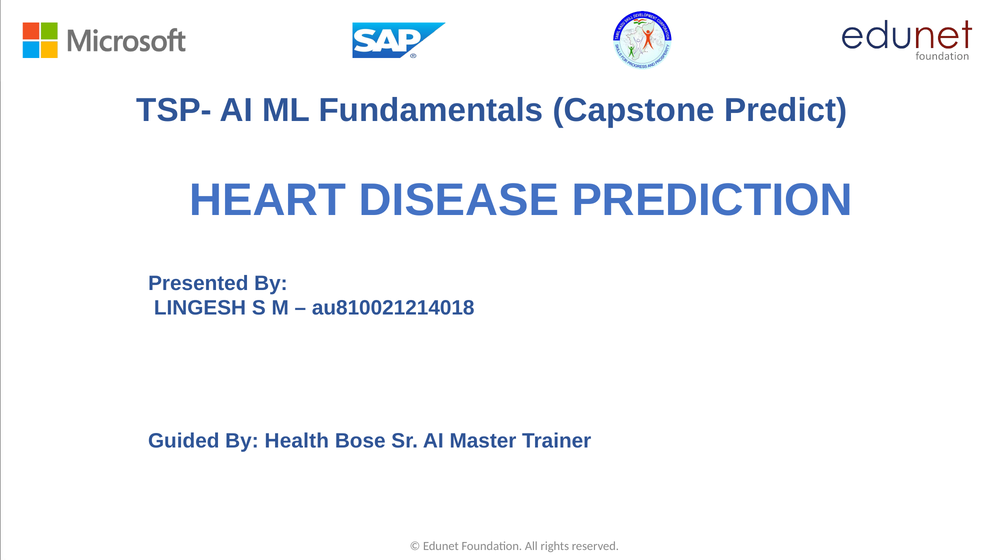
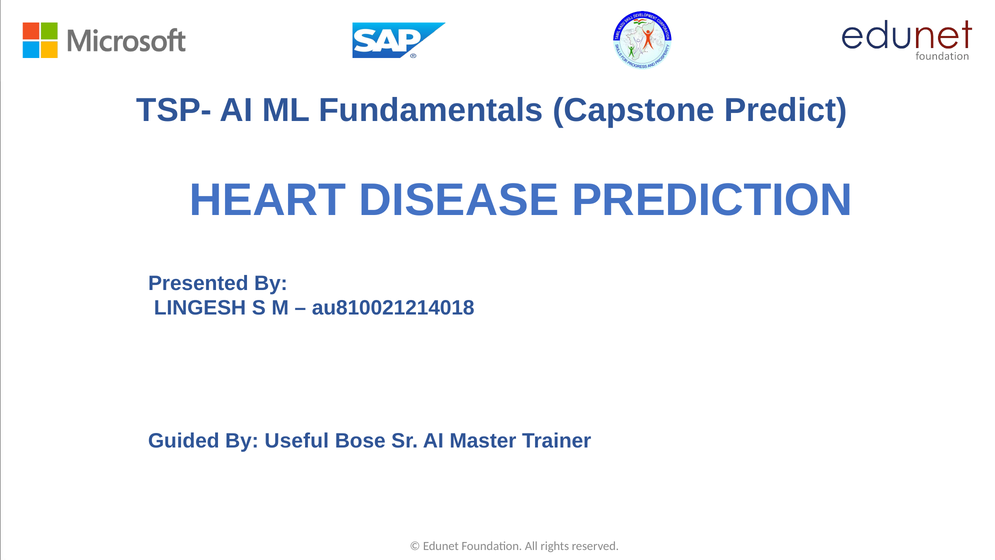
Health: Health -> Useful (297, 441)
